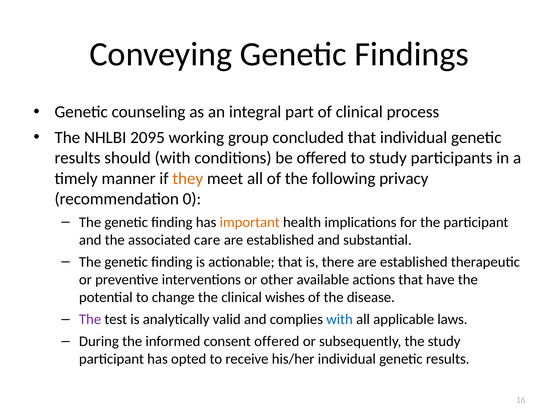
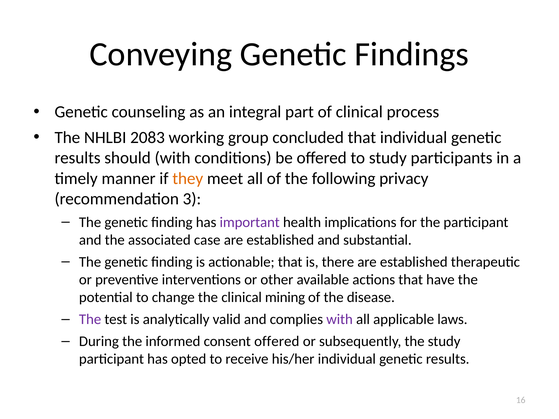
2095: 2095 -> 2083 (148, 138)
0: 0 -> 3 (192, 199)
important colour: orange -> purple (250, 222)
care: care -> case (207, 240)
wishes: wishes -> mining (285, 297)
with colour: blue -> purple (340, 319)
